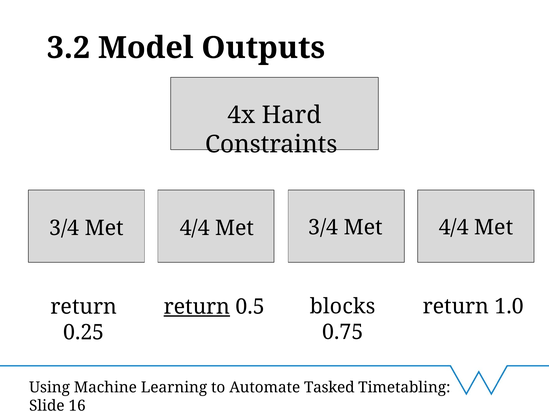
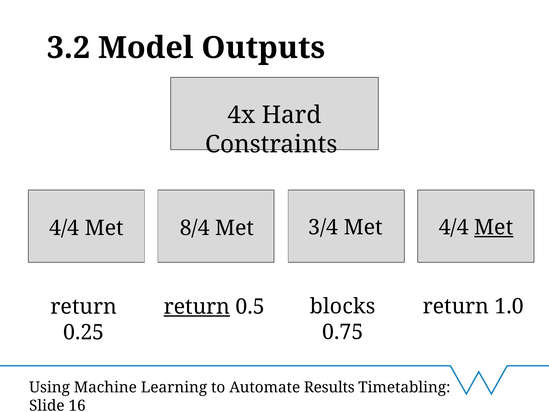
3/4: 3/4 -> 4/4 (64, 228)
4/4: 4/4 -> 8/4 (195, 228)
Met underline: none -> present (494, 227)
Tasked: Tasked -> Results (329, 387)
